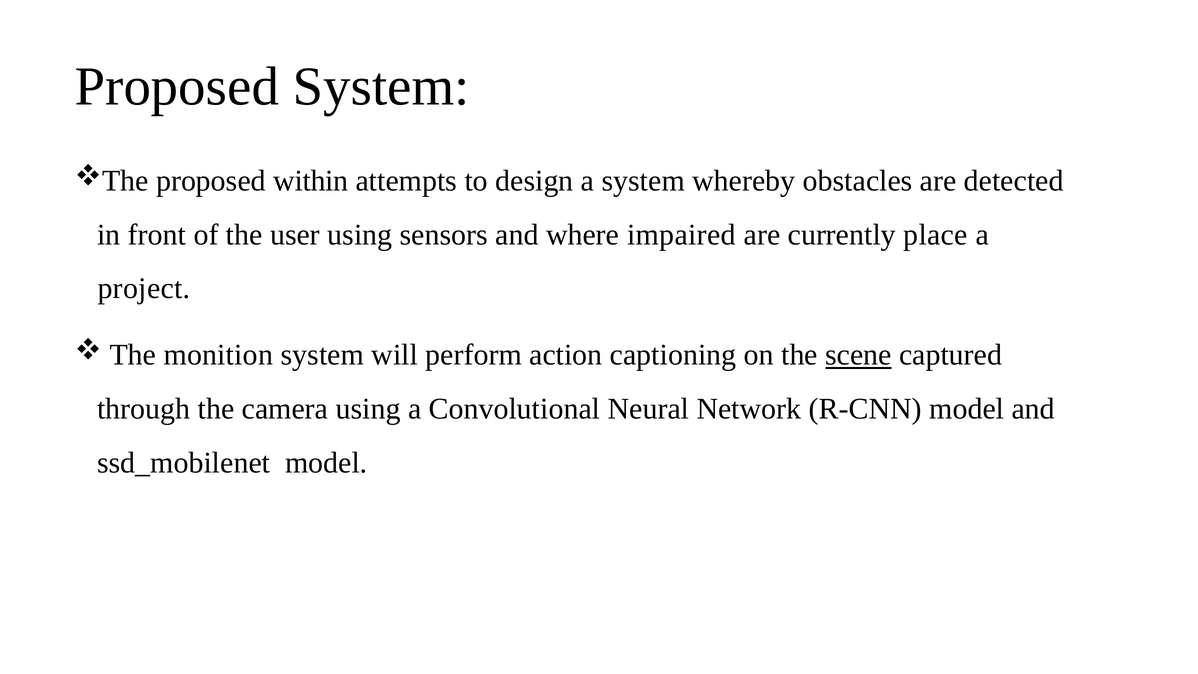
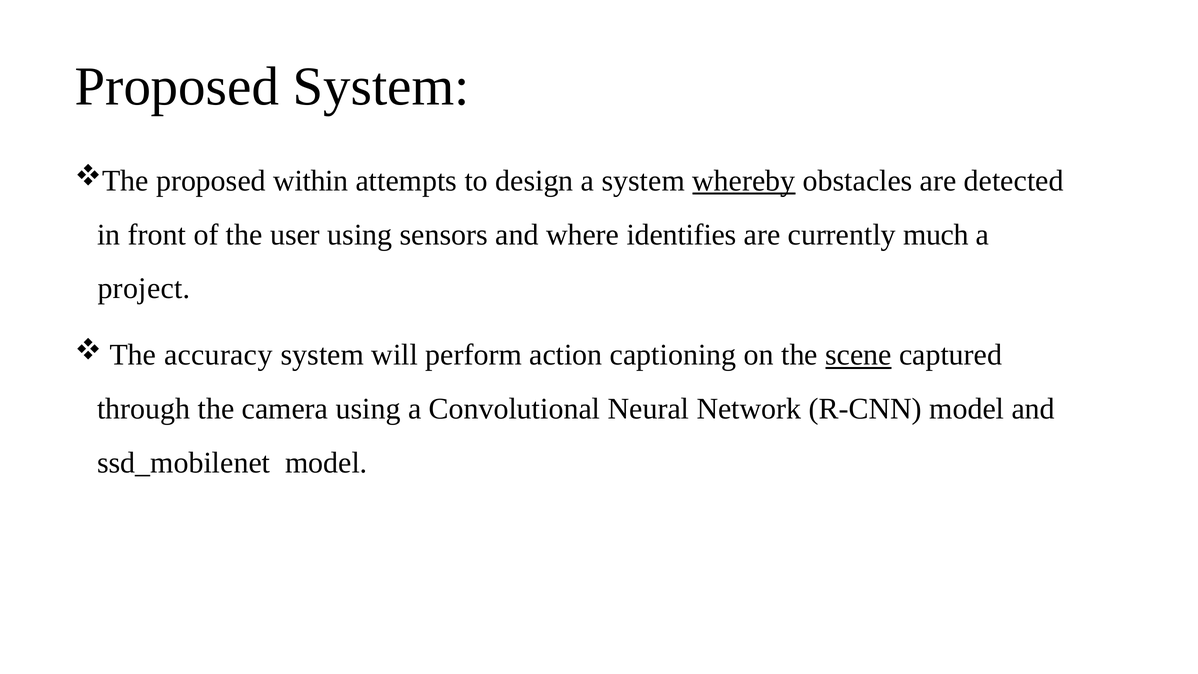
whereby underline: none -> present (744, 181)
impaired: impaired -> identifies (682, 235)
place: place -> much (936, 235)
monition: monition -> accuracy (218, 355)
